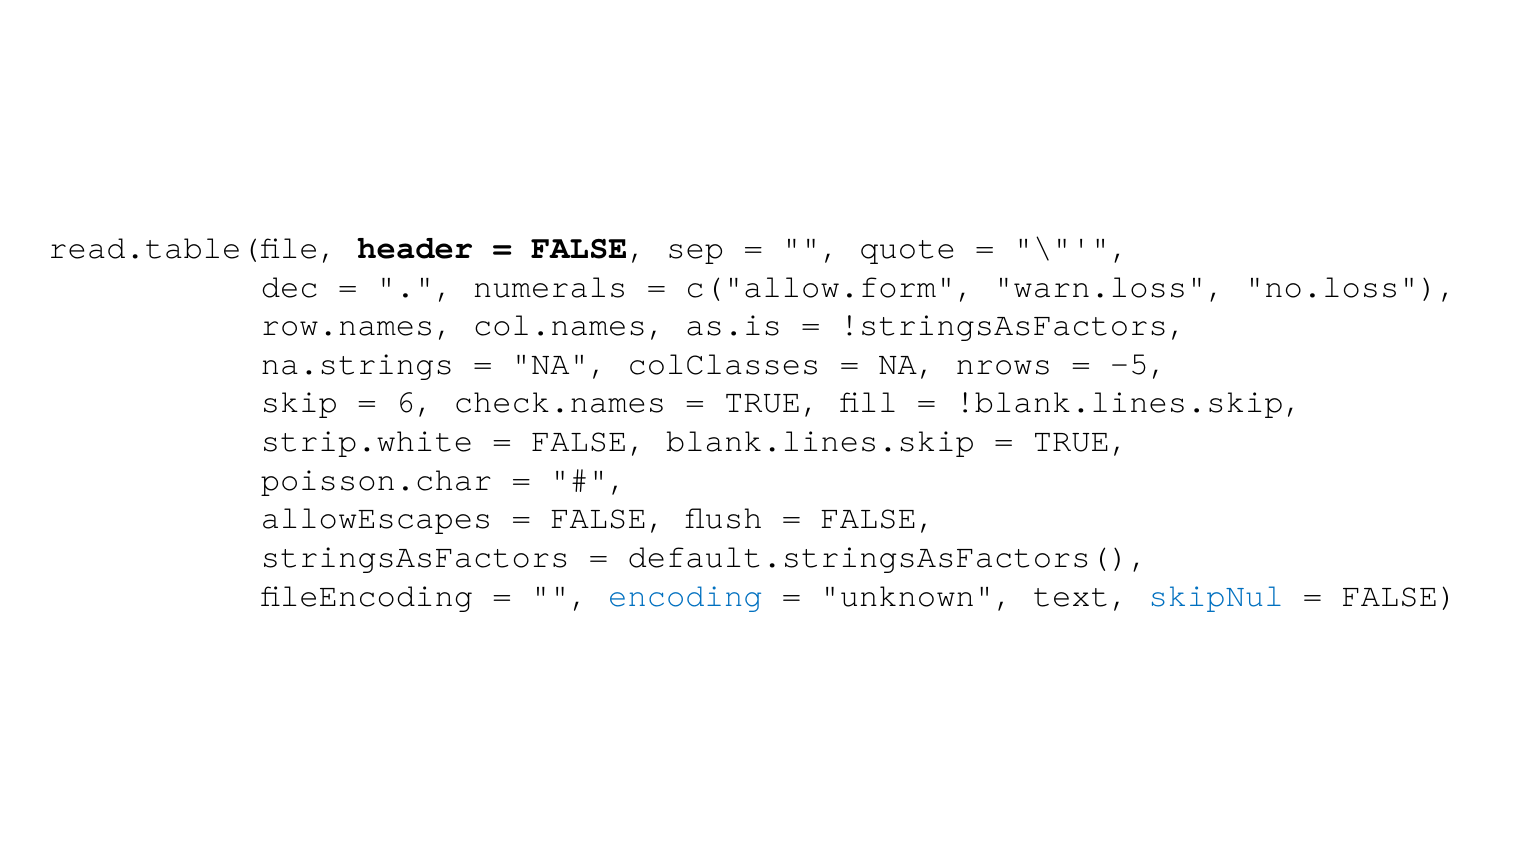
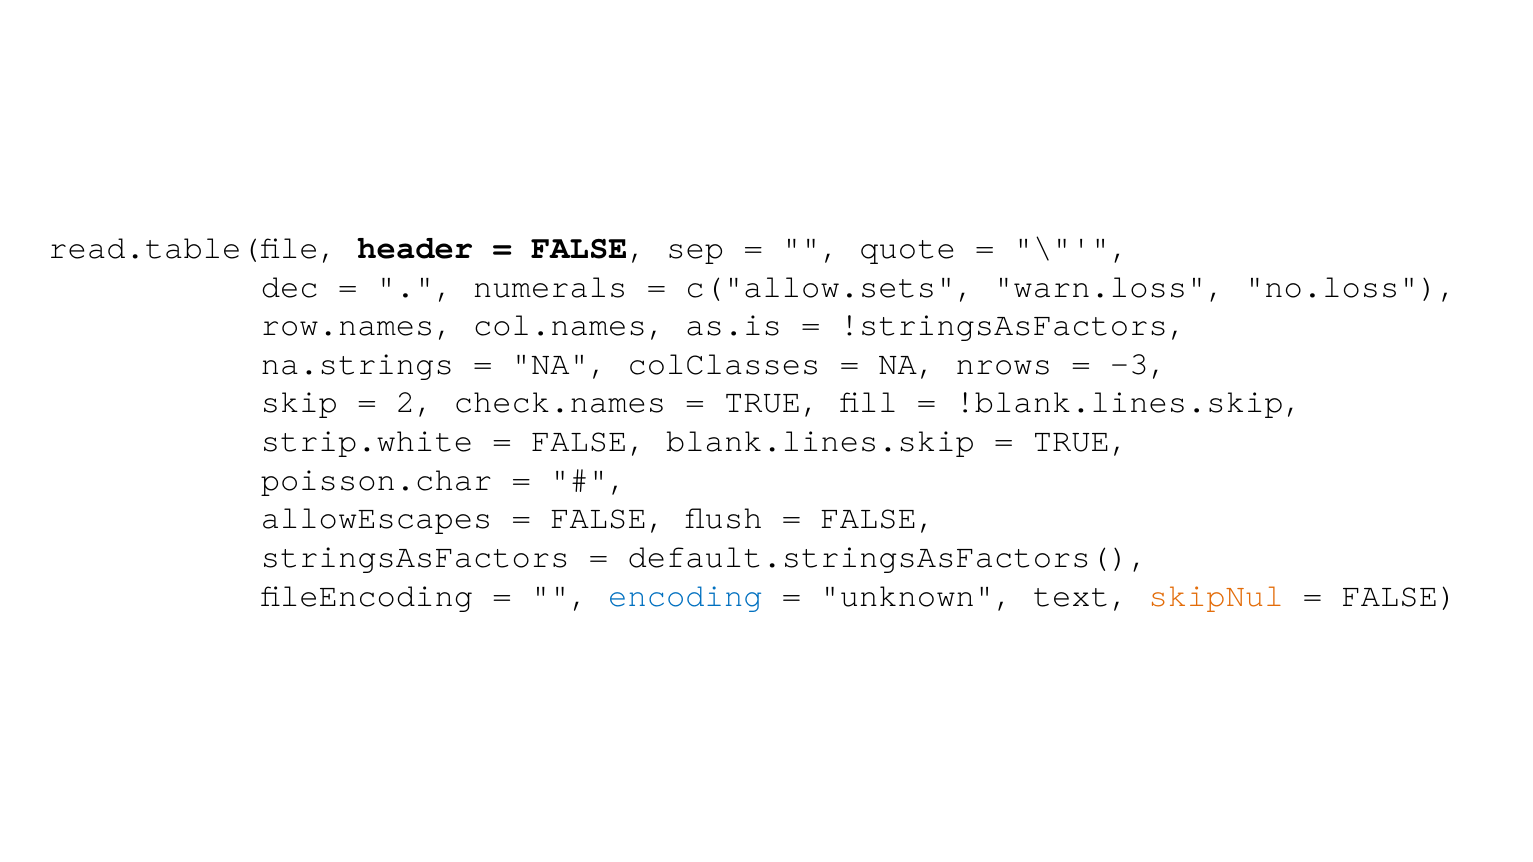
c("allow.form: c("allow.form -> c("allow.sets (830, 287)
-5: -5 -> -3 (1139, 364)
6: 6 -> 2 (415, 402)
skipNul colour: blue -> orange (1216, 596)
